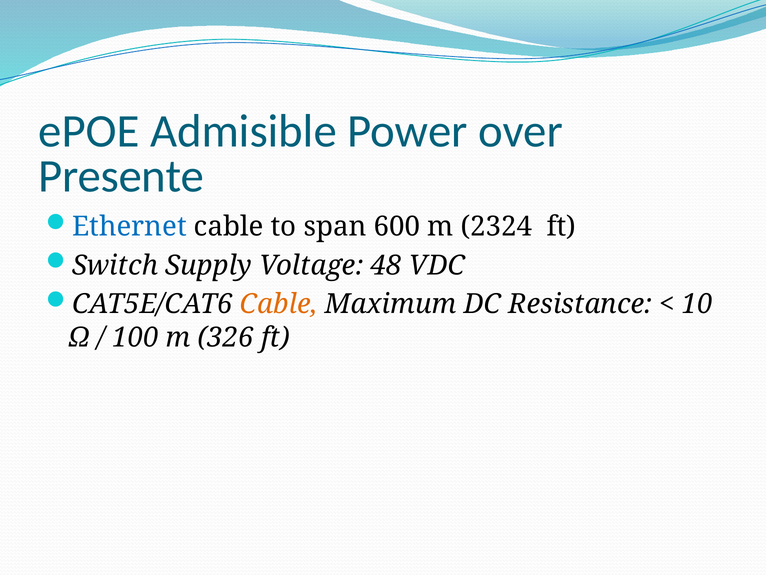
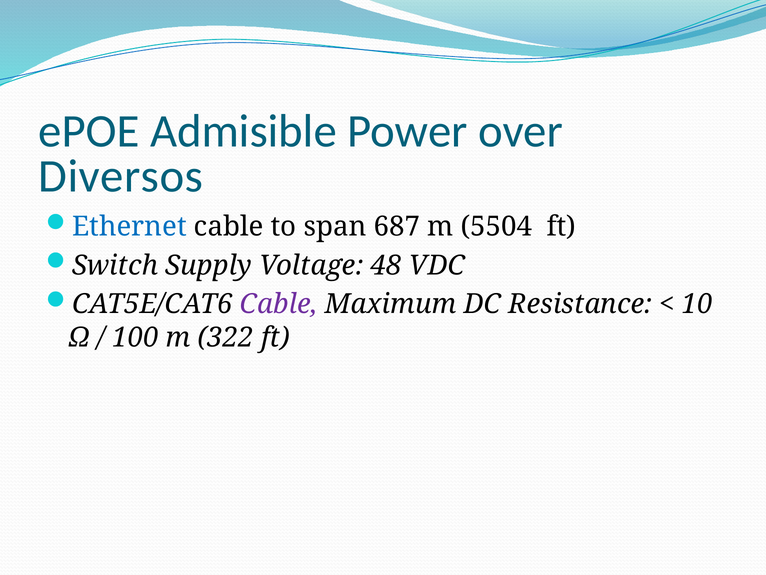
Presente: Presente -> Diversos (121, 176)
600: 600 -> 687 (397, 227)
2324: 2324 -> 5504 (496, 227)
Cable colour: orange -> purple (279, 304)
326: 326 -> 322 (226, 337)
